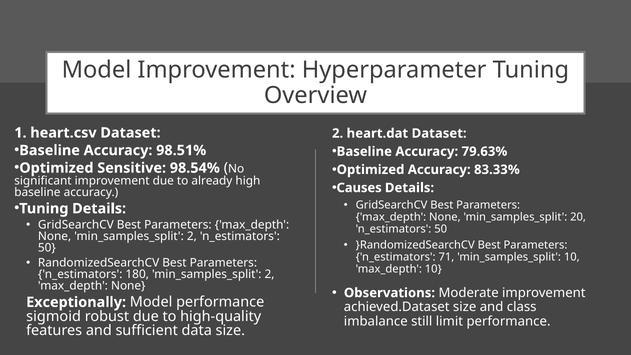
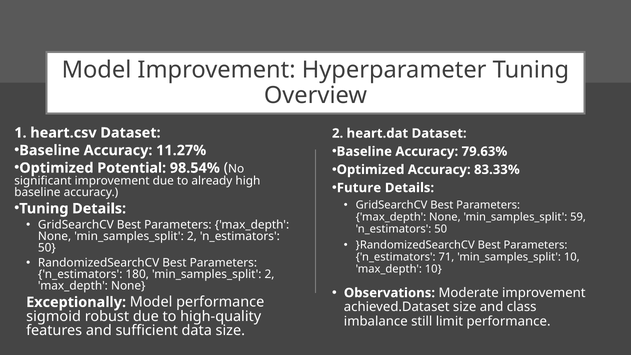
98.51%: 98.51% -> 11.27% (181, 150)
Sensitive: Sensitive -> Potential (132, 168)
Causes: Causes -> Future (359, 188)
20: 20 -> 59 (578, 217)
